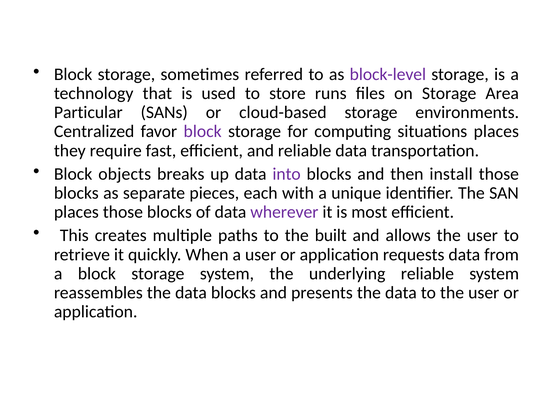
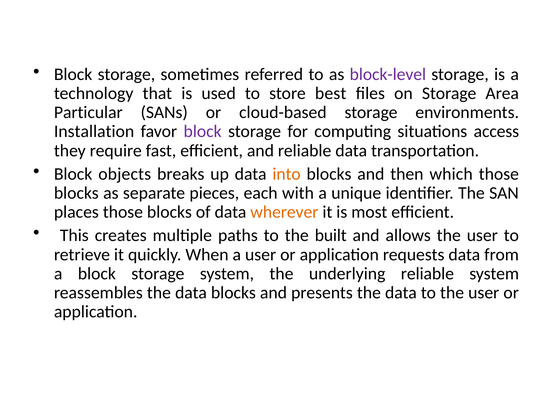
runs: runs -> best (331, 94)
Centralized: Centralized -> Installation (94, 132)
situations places: places -> access (496, 132)
into colour: purple -> orange (287, 174)
install: install -> which (451, 174)
wherever colour: purple -> orange (284, 212)
